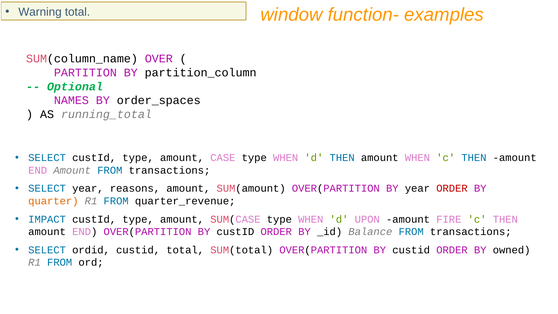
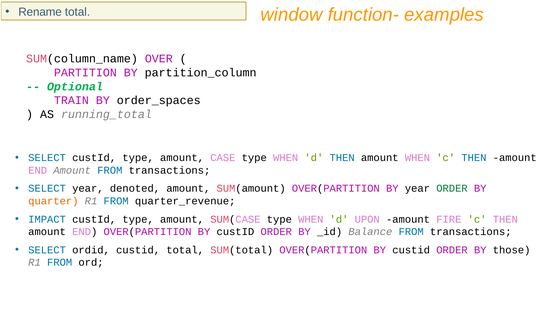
Warning: Warning -> Rename (40, 12)
NAMES: NAMES -> TRAIN (71, 100)
reasons: reasons -> denoted (135, 188)
ORDER colour: red -> green (452, 188)
owned: owned -> those (512, 250)
